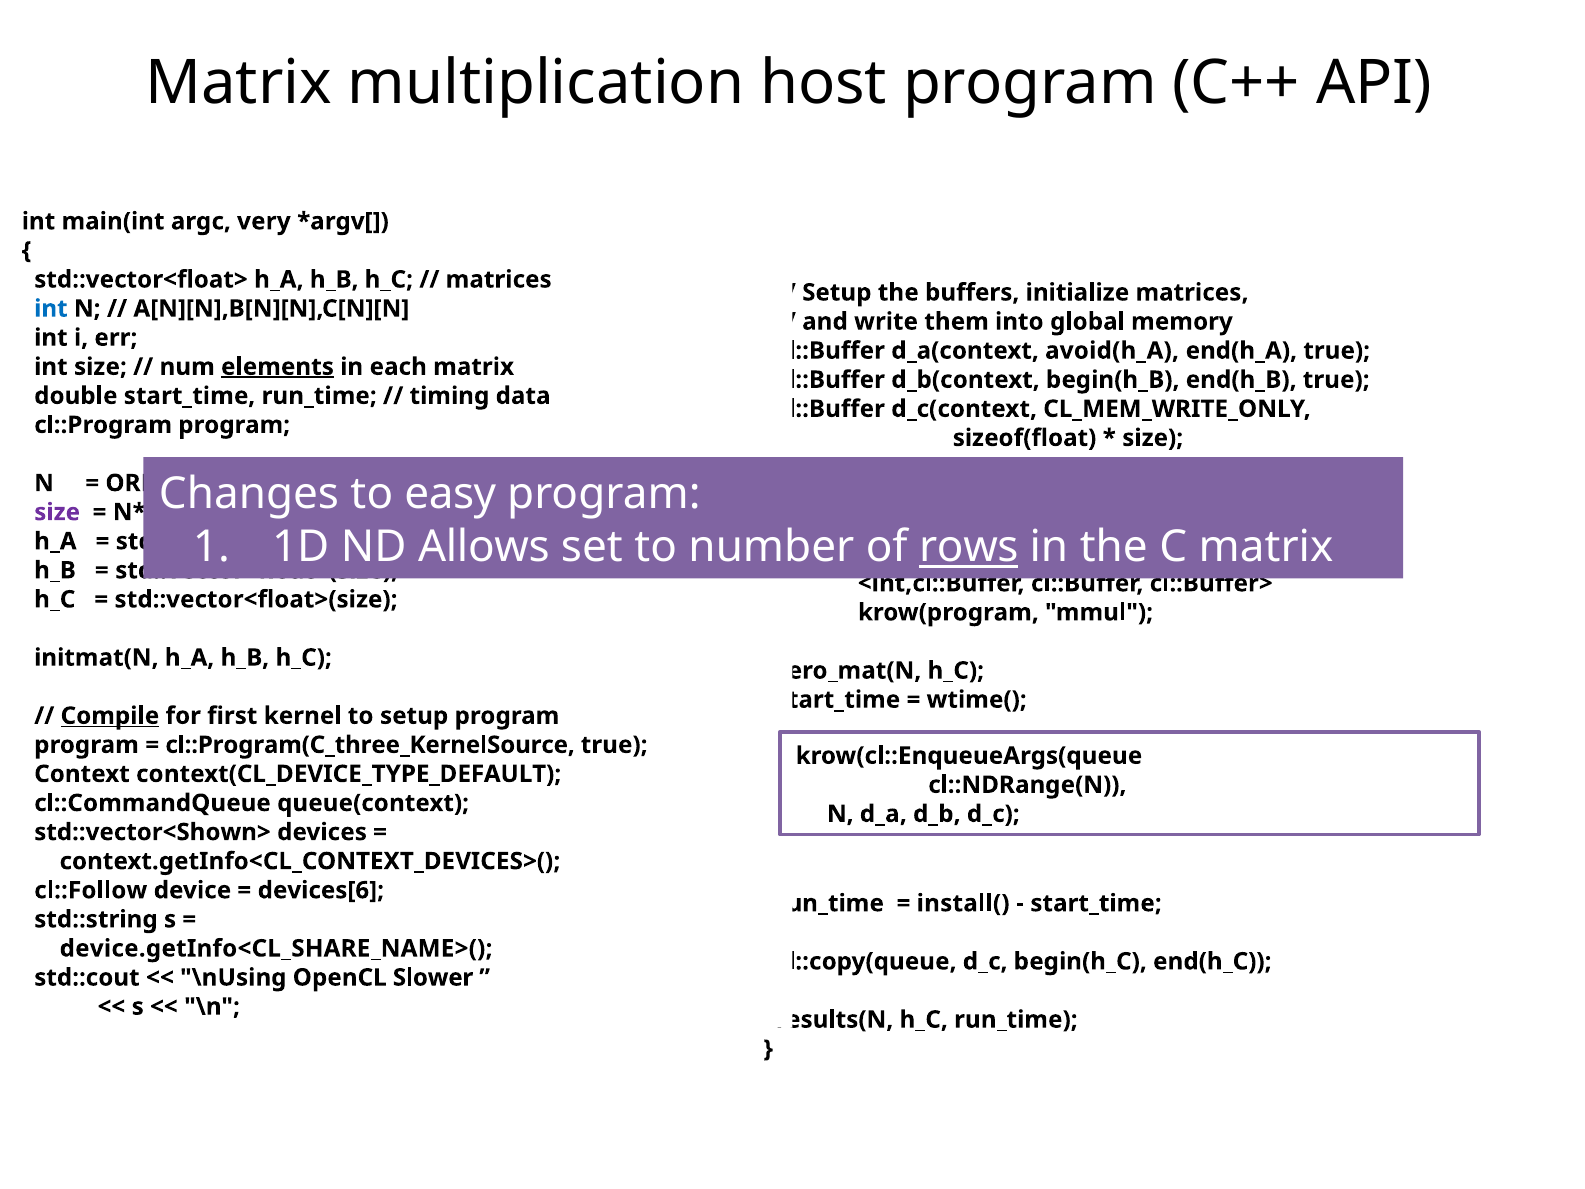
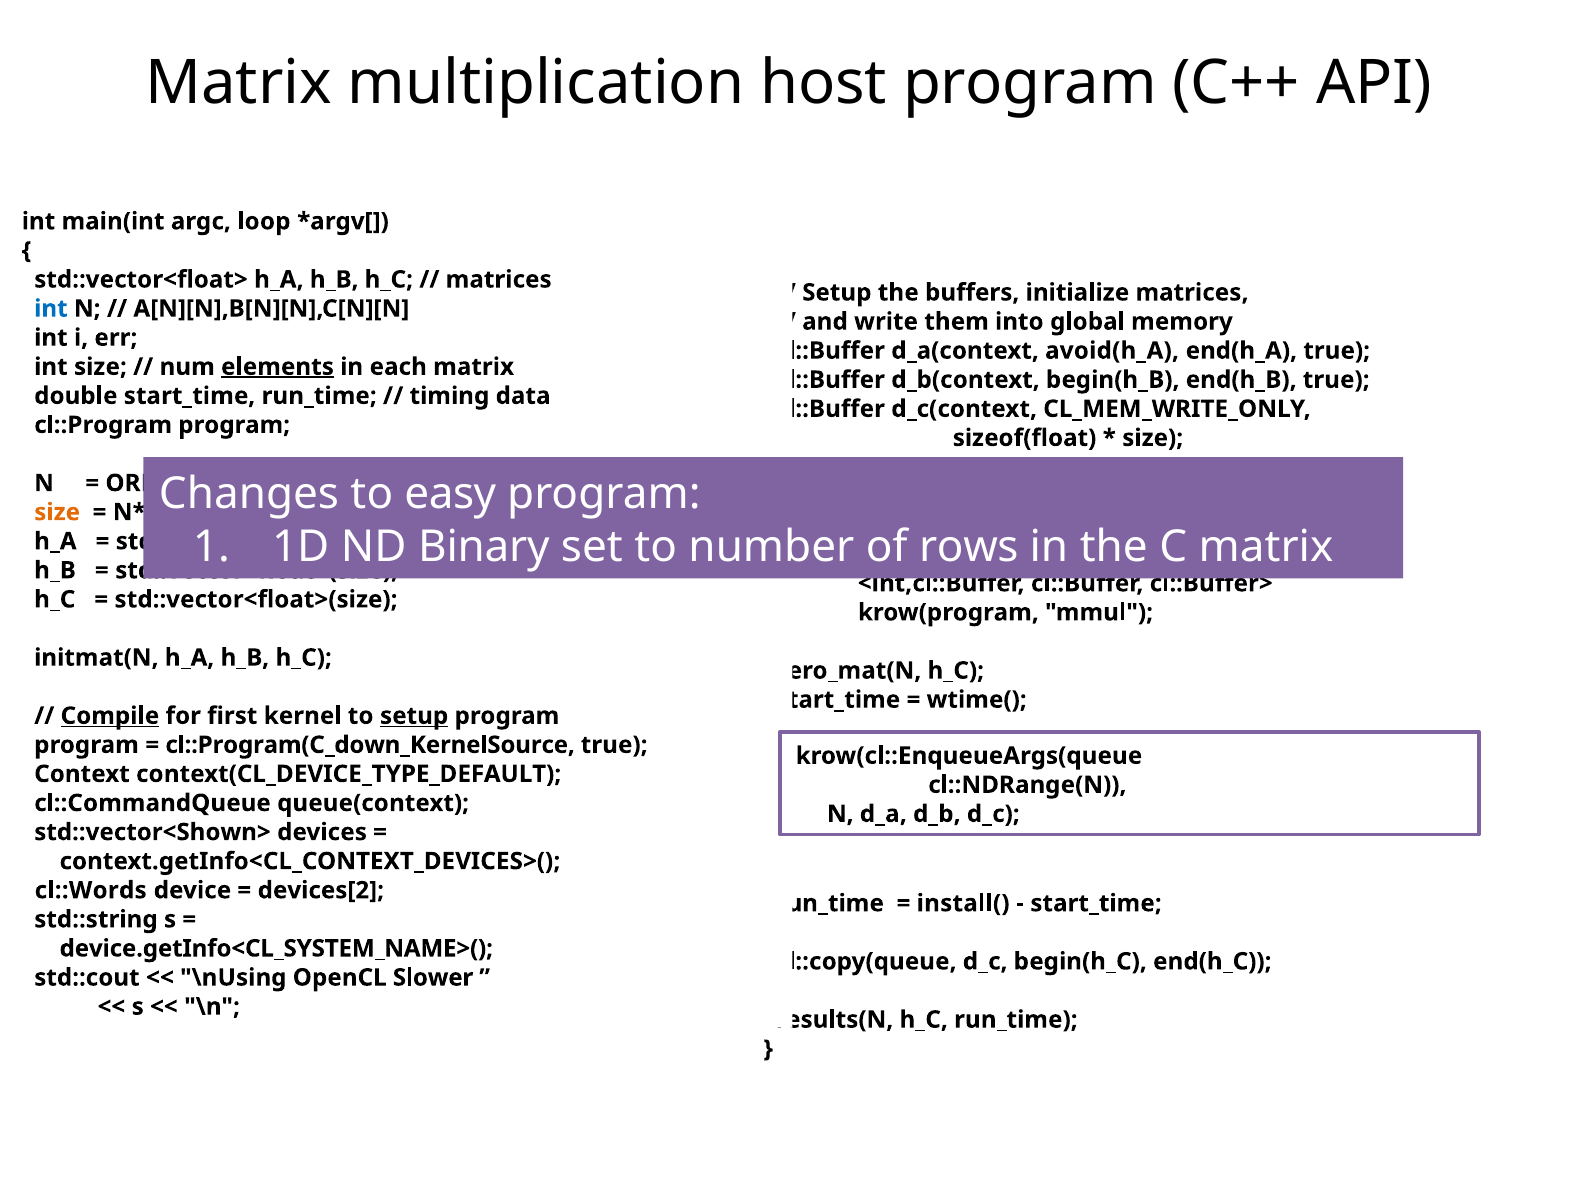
very: very -> loop (264, 221)
size colour: purple -> orange (57, 512)
Allows: Allows -> Binary (484, 547)
rows underline: present -> none (969, 547)
setup underline: none -> present (414, 716)
cl::Program(C_three_KernelSource: cl::Program(C_three_KernelSource -> cl::Program(C_down_KernelSource (370, 745)
cl::Follow: cl::Follow -> cl::Words (91, 890)
devices[6: devices[6 -> devices[2 (321, 890)
device.getInfo<CL_SHARE_NAME>(: device.getInfo<CL_SHARE_NAME>( -> device.getInfo<CL_SYSTEM_NAME>( (276, 948)
